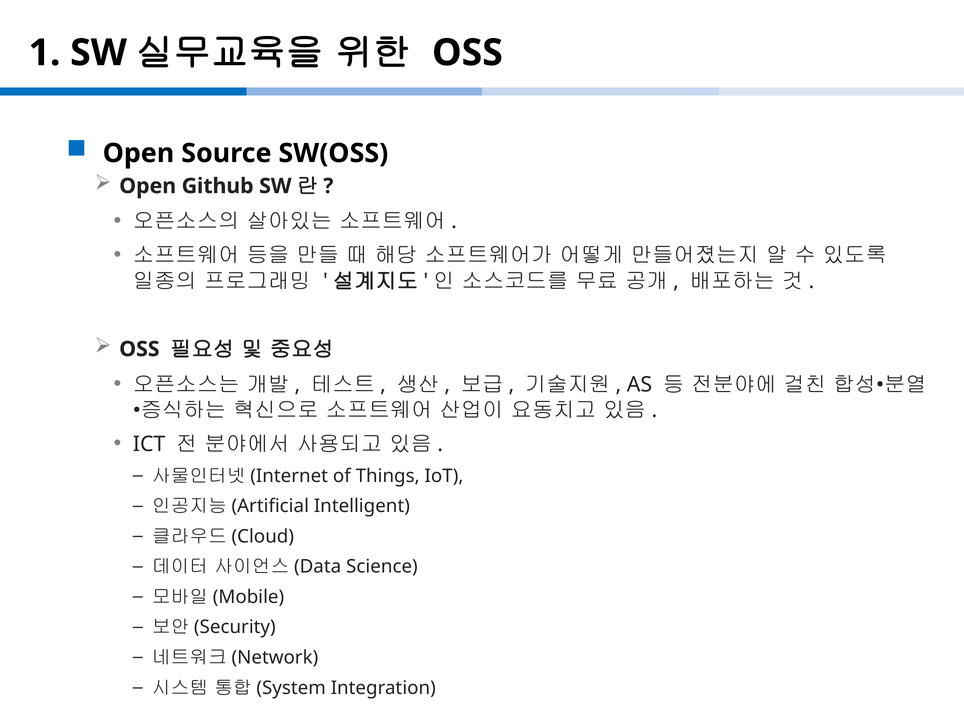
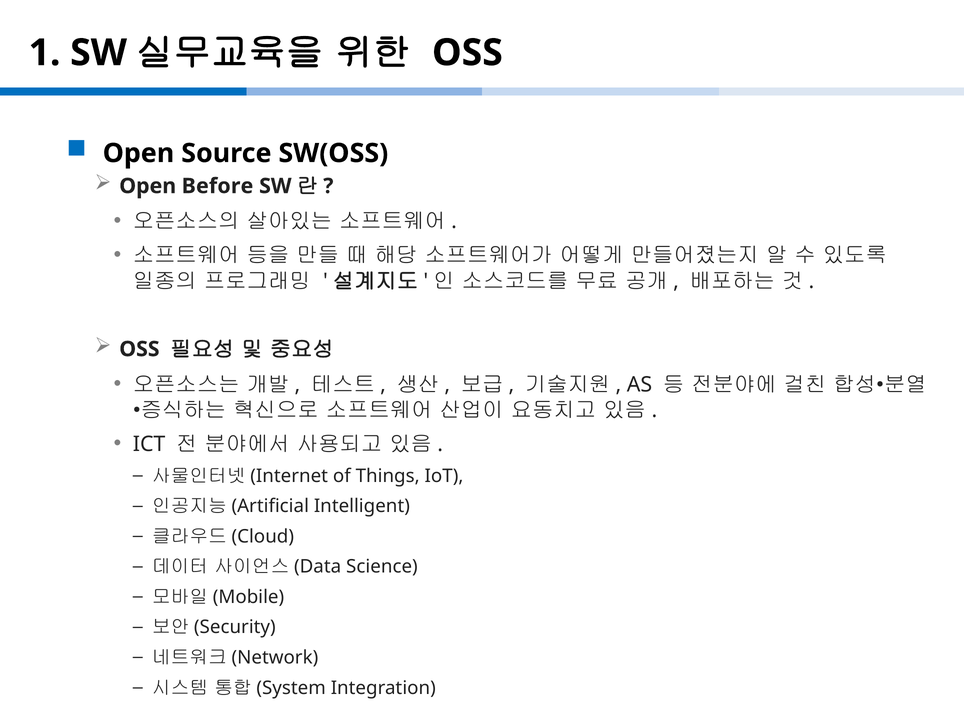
Github: Github -> Before (217, 186)
